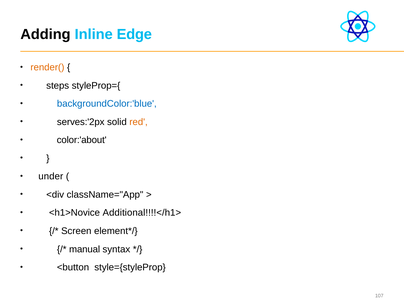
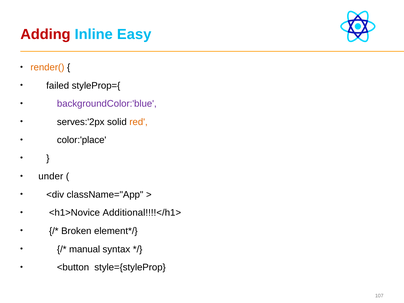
Adding colour: black -> red (45, 34)
Edge: Edge -> Easy (134, 34)
steps: steps -> failed (58, 86)
backgroundColor:'blue colour: blue -> purple (107, 104)
color:'about: color:'about -> color:'place (82, 140)
Screen: Screen -> Broken (76, 231)
